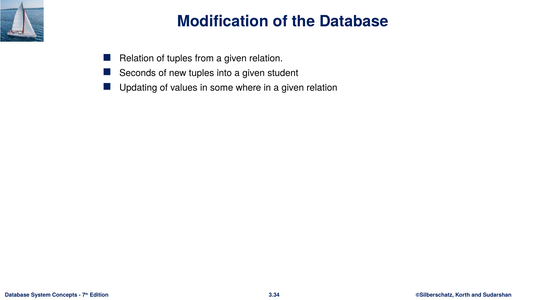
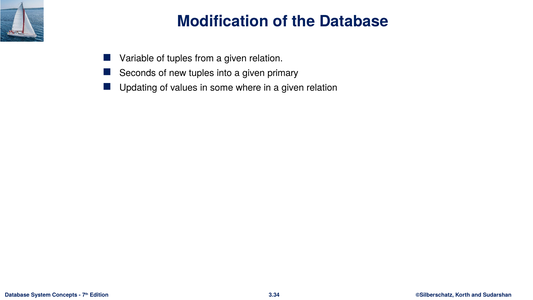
Relation: Relation -> Variable (137, 58)
student: student -> primary (283, 73)
